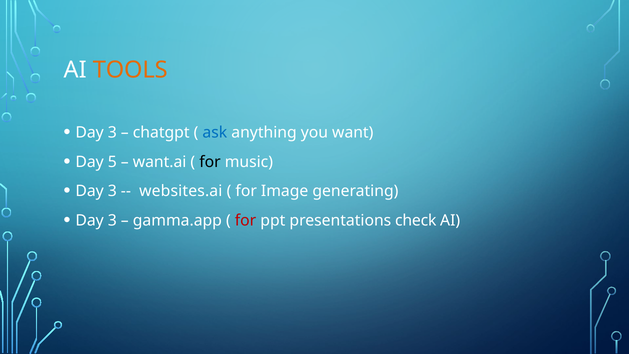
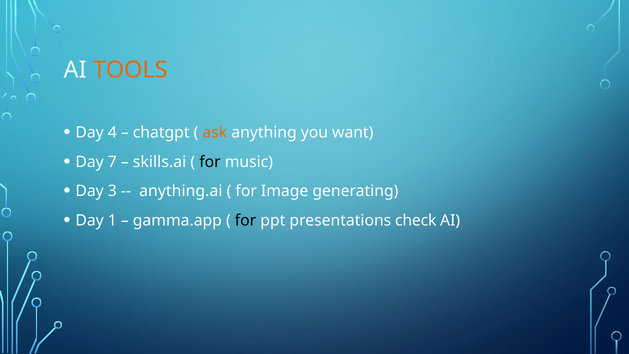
3: 3 -> 4 (112, 133)
ask colour: blue -> orange (215, 133)
5: 5 -> 7 (112, 162)
want.ai: want.ai -> skills.ai (160, 162)
websites.ai: websites.ai -> anything.ai (181, 191)
3: 3 -> 1 (112, 220)
for colour: red -> black (246, 220)
